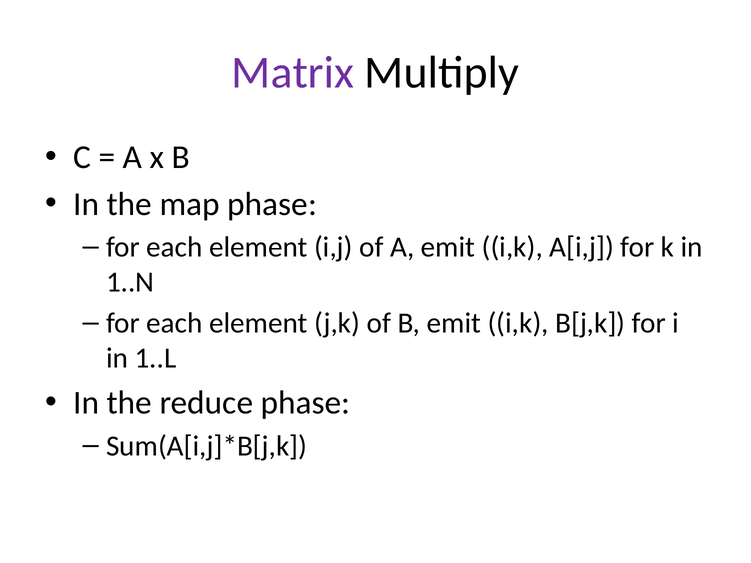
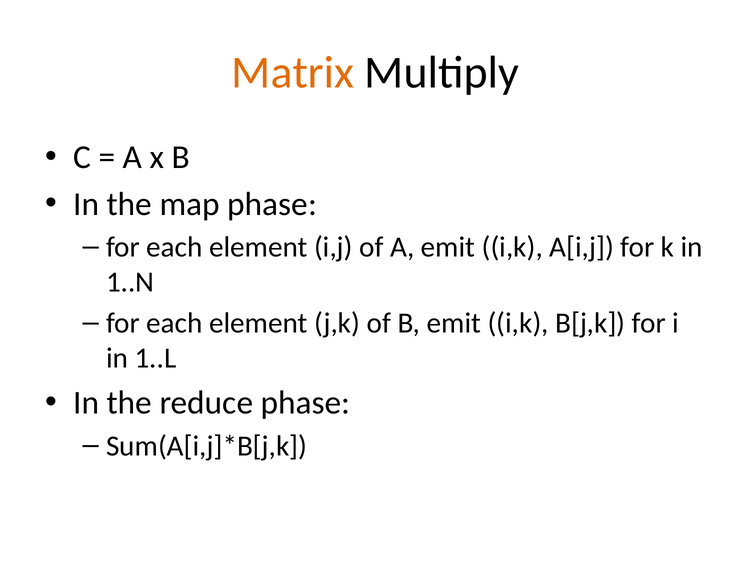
Matrix colour: purple -> orange (293, 73)
